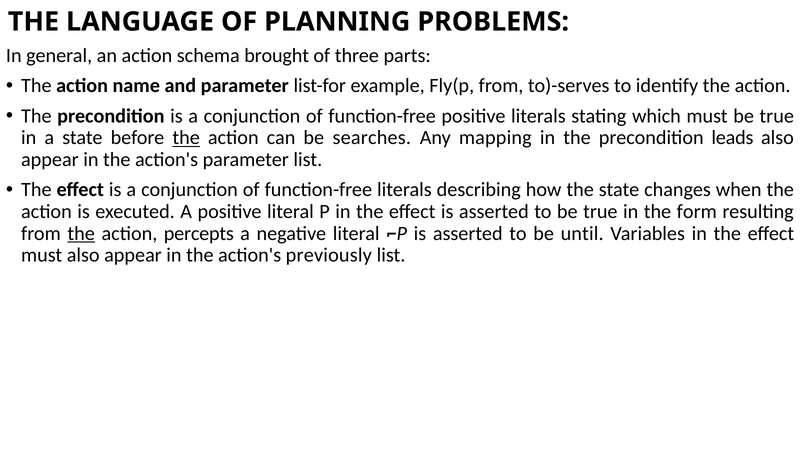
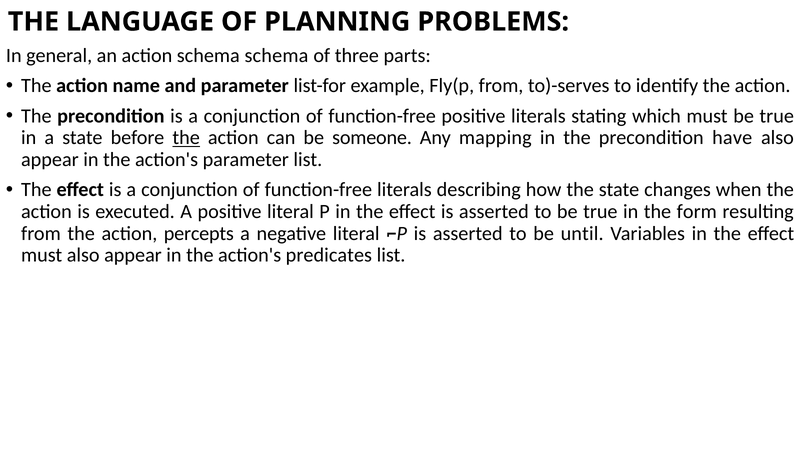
schema brought: brought -> schema (276, 56)
searches: searches -> someone (372, 138)
leads: leads -> have (732, 138)
the underline: present -> none (81, 234)
previously: previously -> predicates (329, 255)
